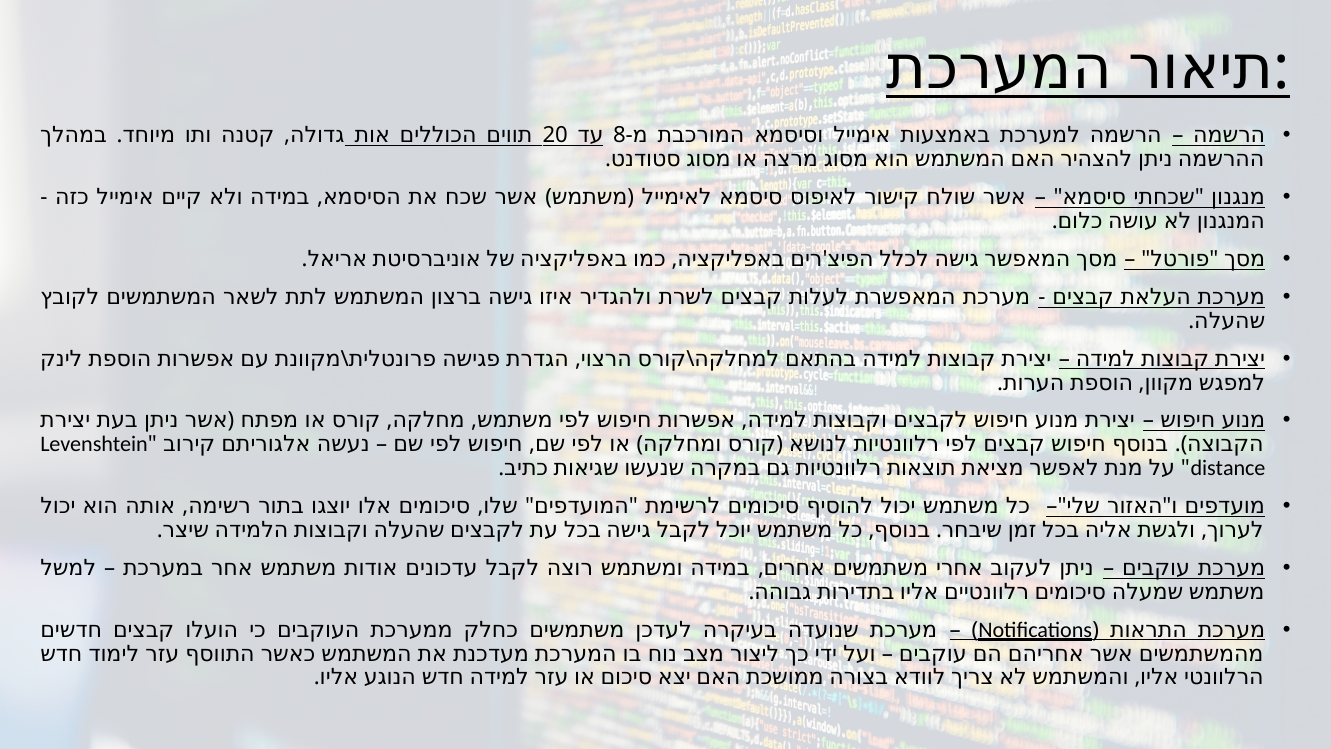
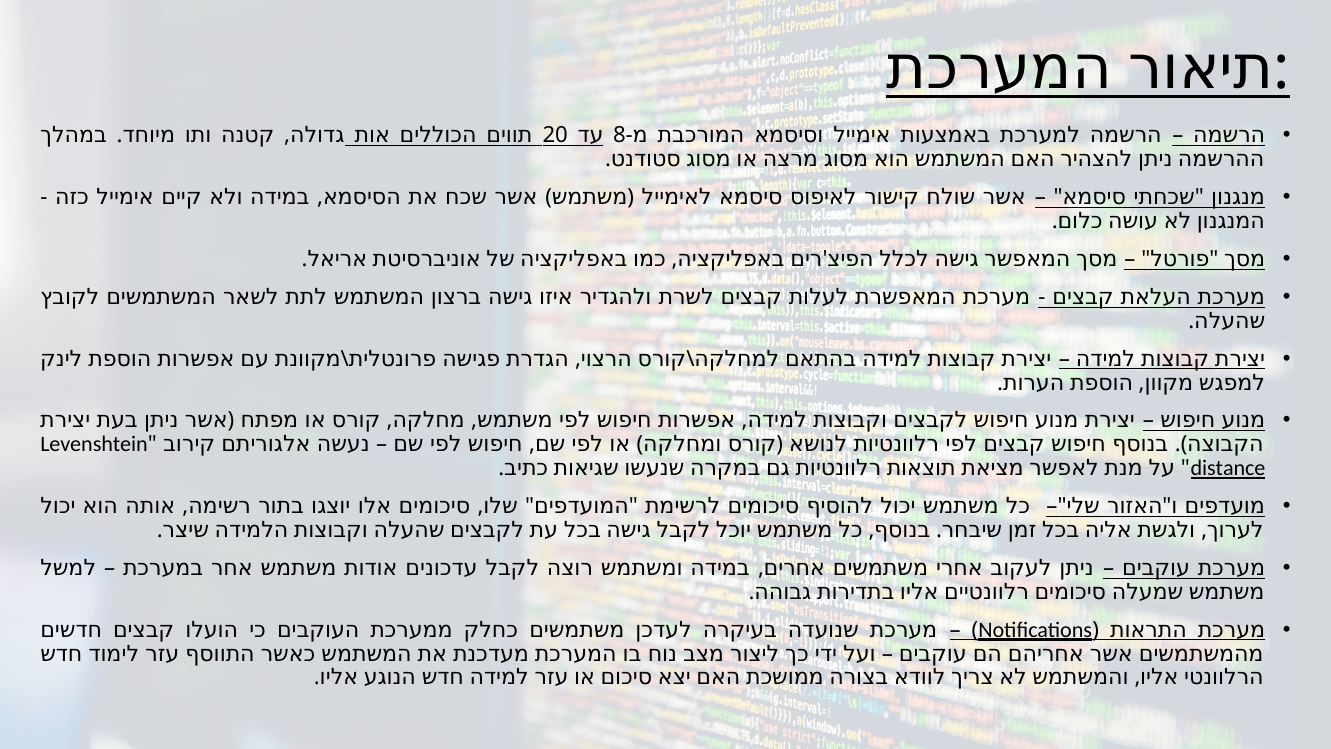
distance underline: none -> present (1228, 468)
